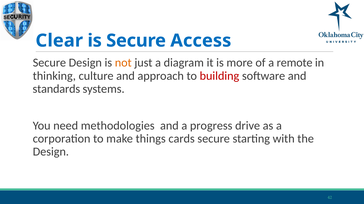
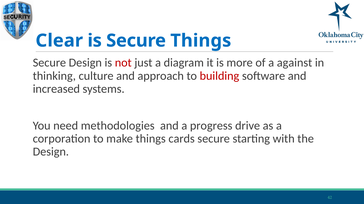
Secure Access: Access -> Things (201, 41)
not colour: orange -> red (123, 63)
remote: remote -> against (295, 63)
standards: standards -> increased (56, 89)
